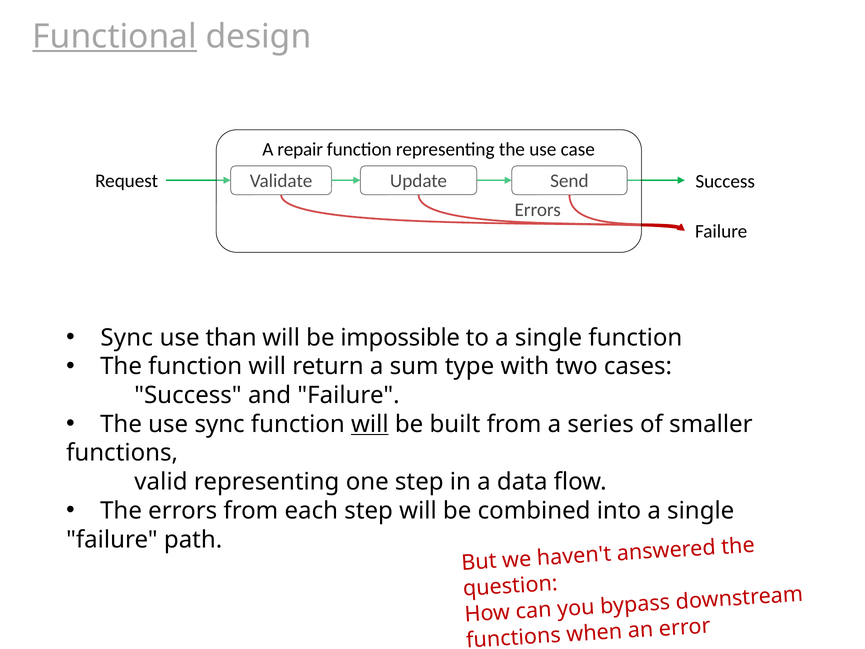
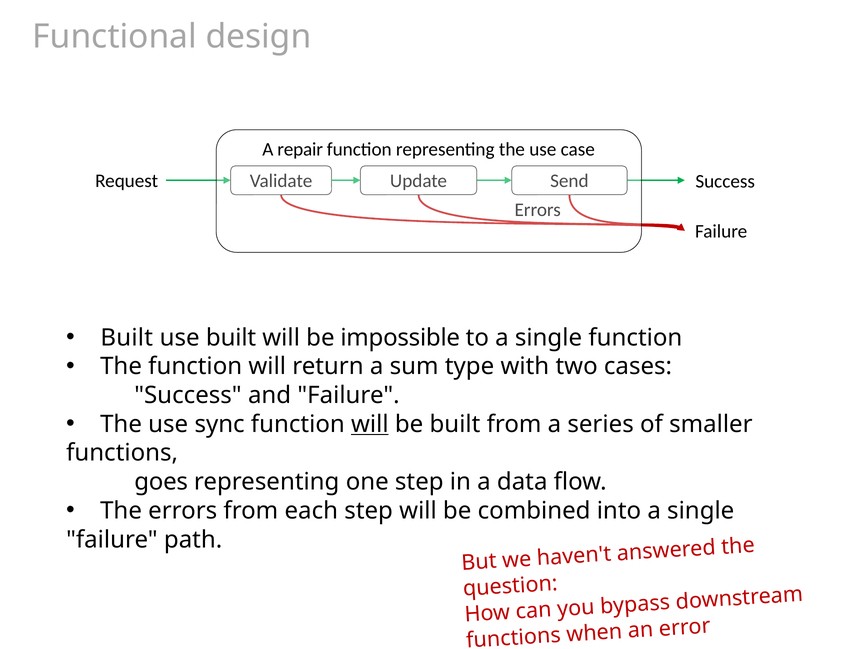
Functional underline: present -> none (115, 37)
Sync: Sync -> Built (127, 337)
use than: than -> built (231, 337)
valid: valid -> goes (161, 482)
